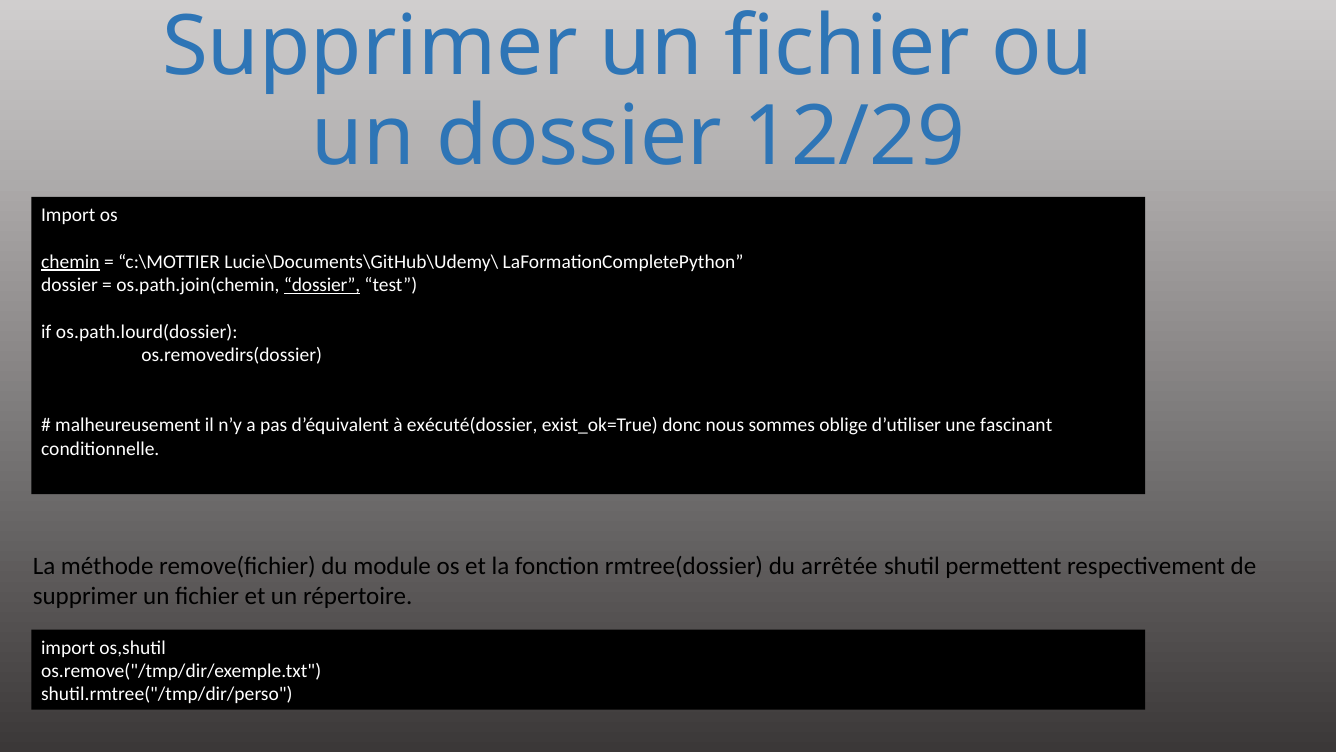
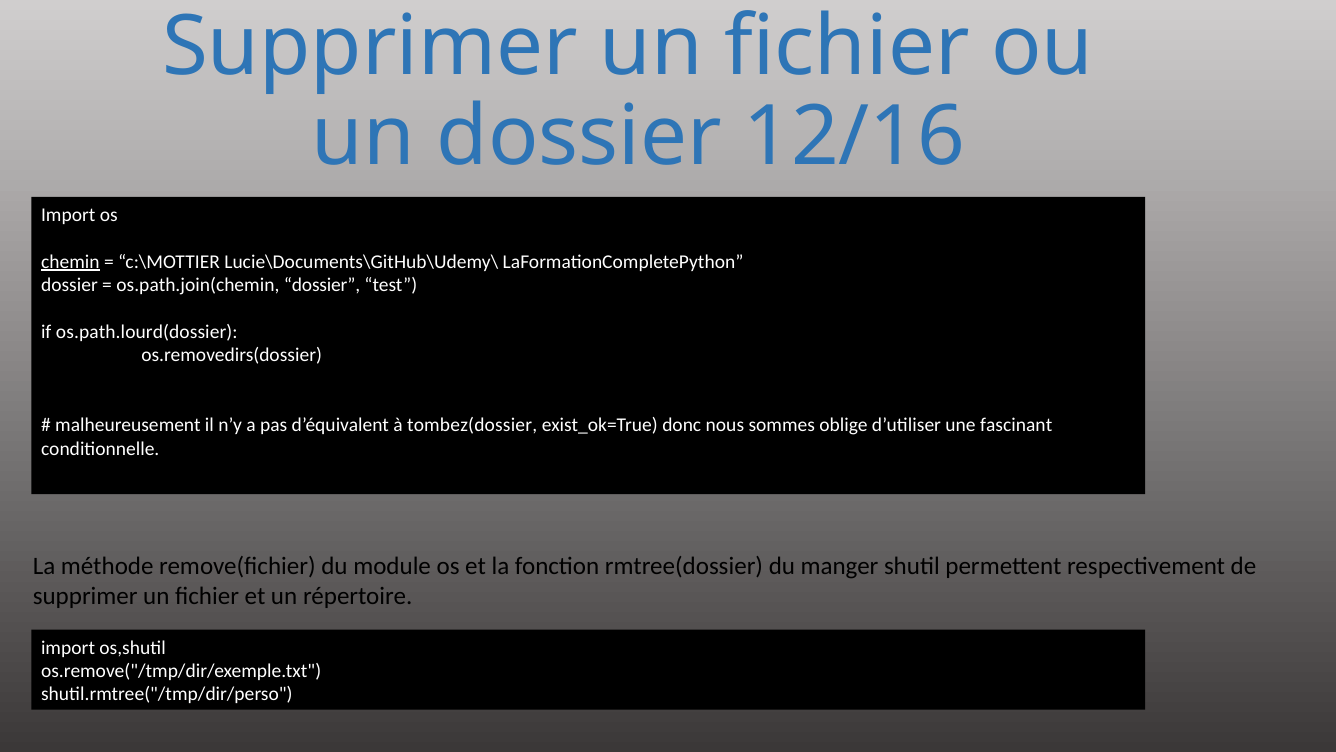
12/29: 12/29 -> 12/16 (854, 137)
dossier underline: present -> none (322, 285)
exécuté(dossier: exécuté(dossier -> tombez(dossier (472, 425)
arrêtée: arrêtée -> manger (840, 566)
